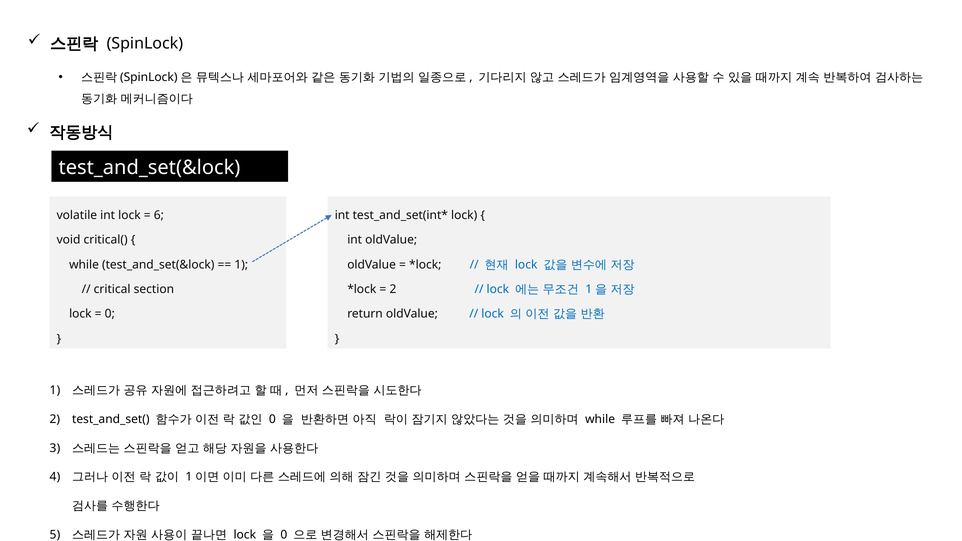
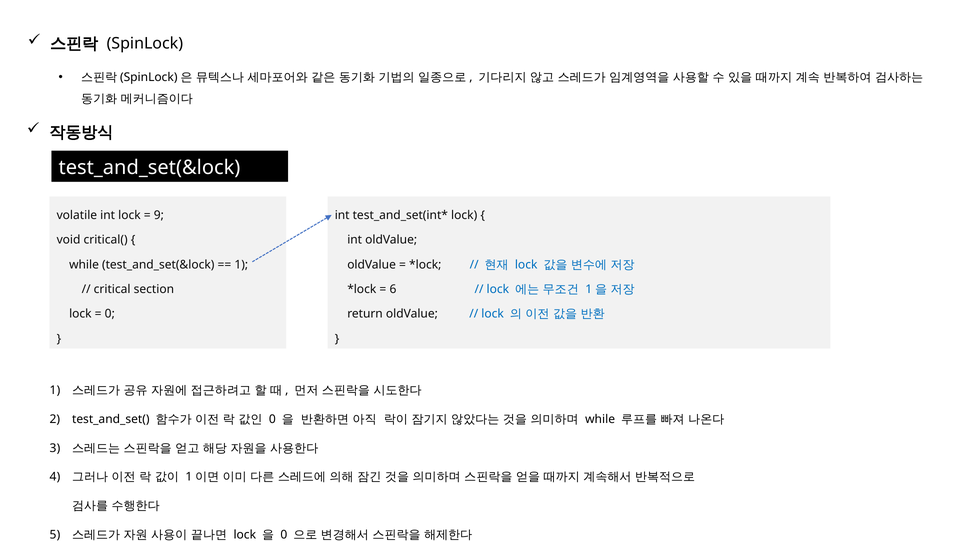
6: 6 -> 9 (159, 215)
2: 2 -> 6 (393, 289)
